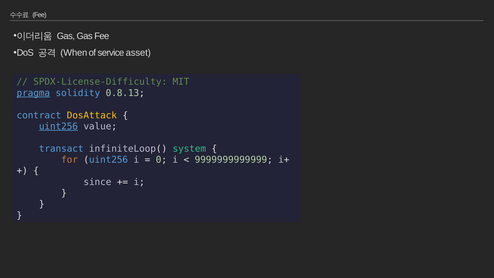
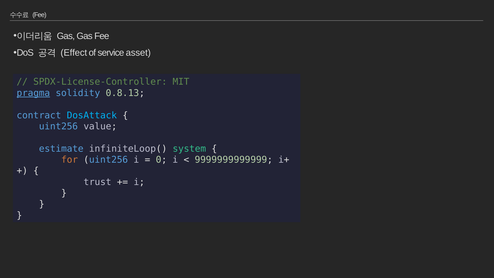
When: When -> Effect (74, 53)
SPDX-License-Difficulty: SPDX-License-Difficulty -> SPDX-License-Controller (100, 82)
DosAttack colour: yellow -> light blue (92, 115)
uint256 underline: present -> none (58, 126)
transact: transact -> estimate (61, 149)
since: since -> trust (97, 182)
